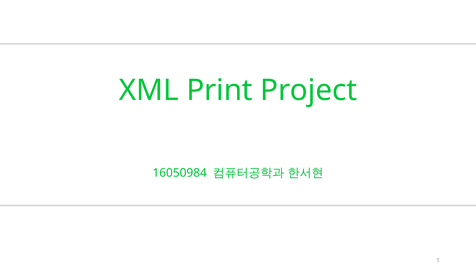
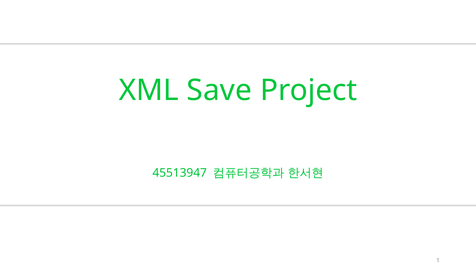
Print: Print -> Save (219, 90)
16050984: 16050984 -> 45513947 (180, 173)
